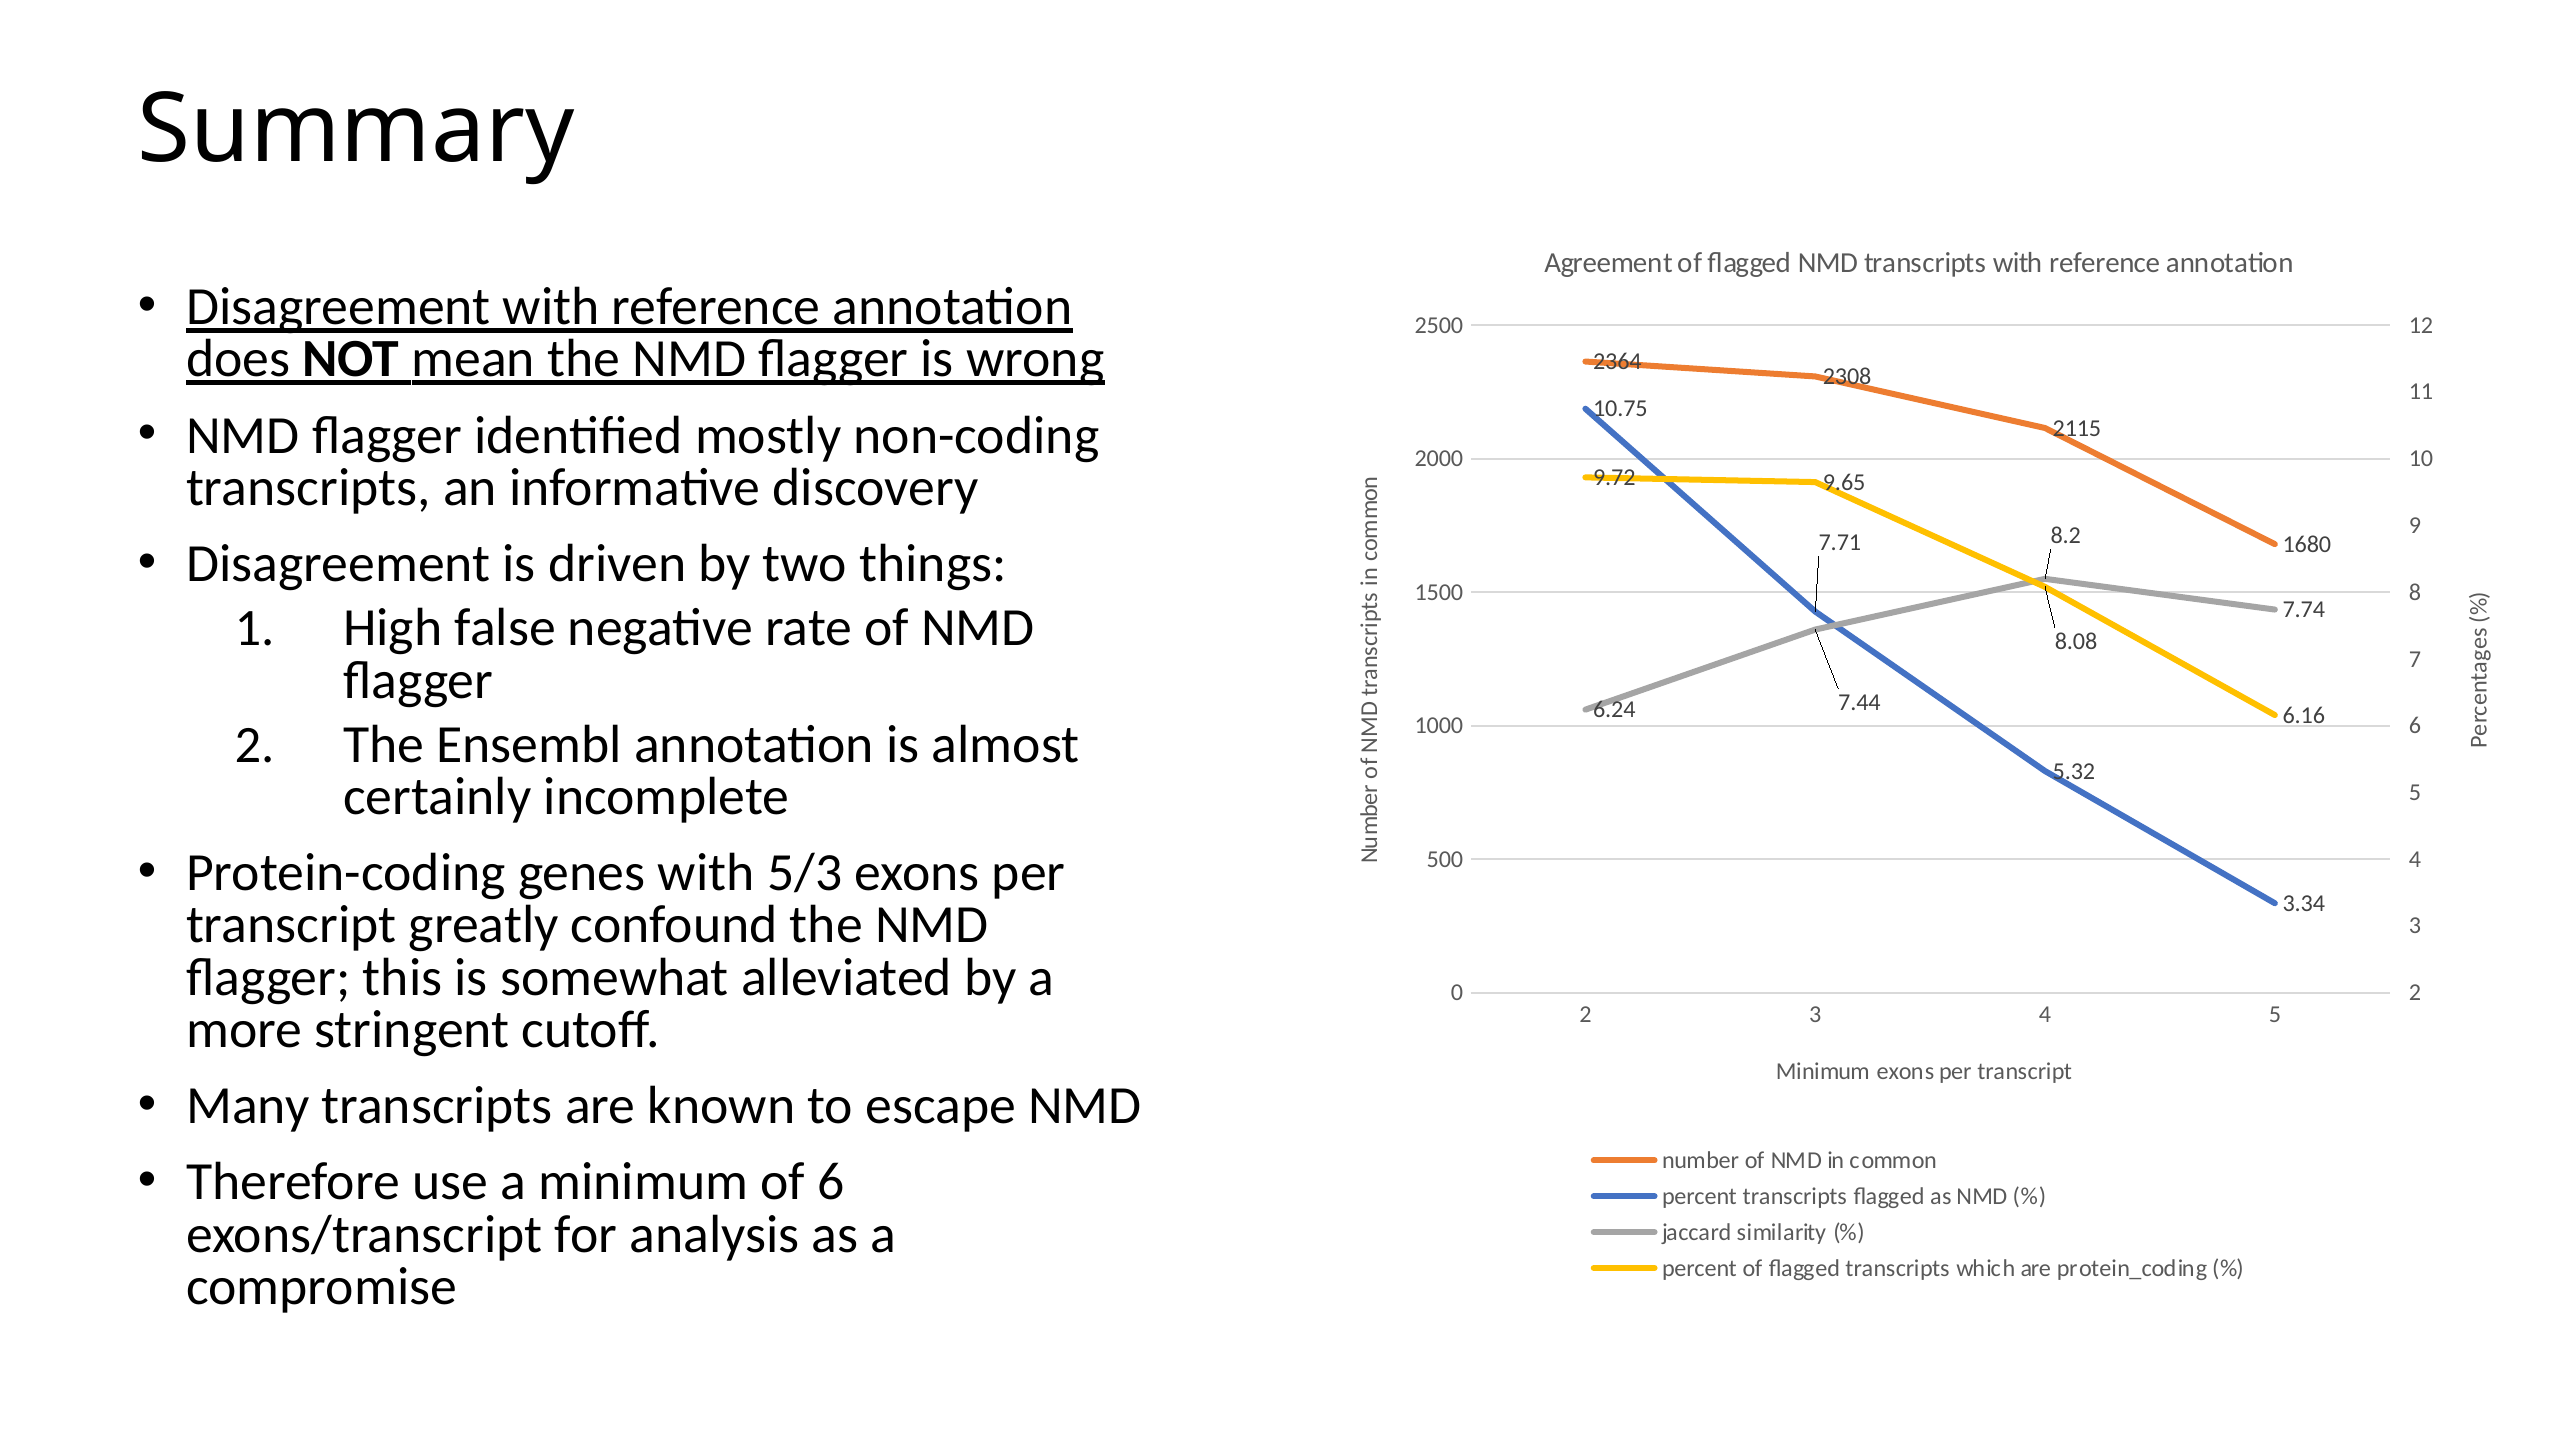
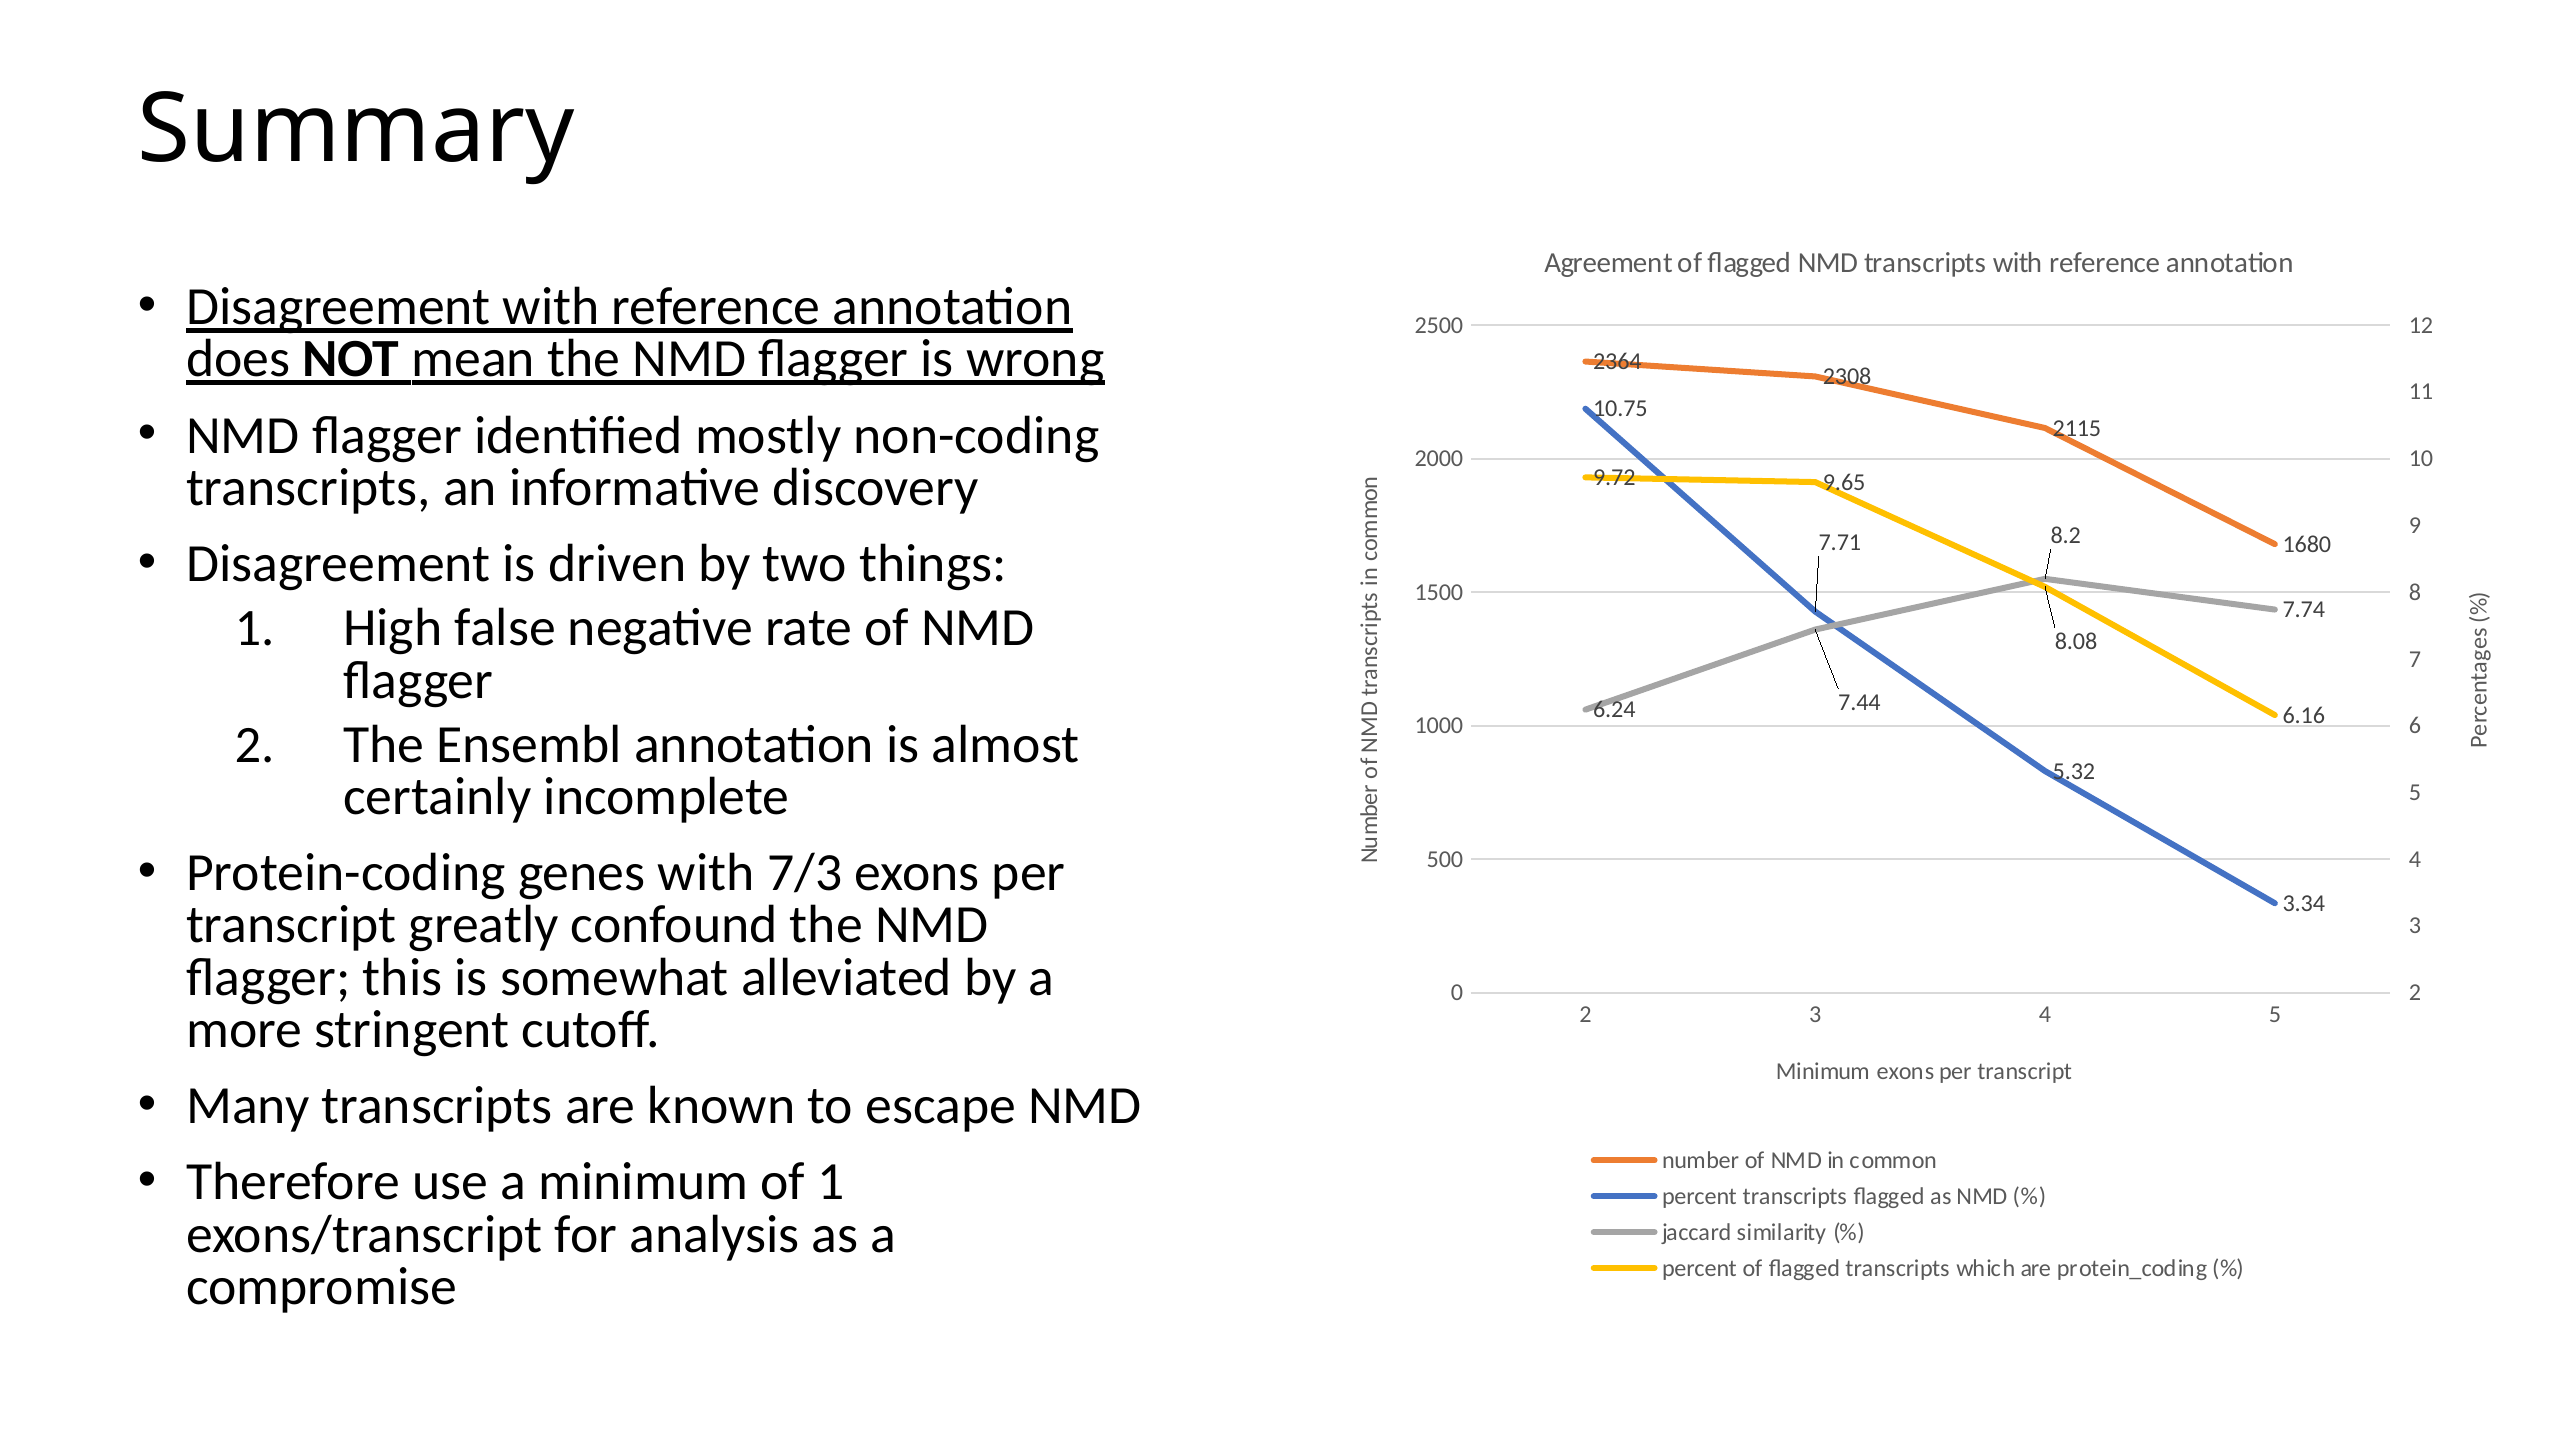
5/3: 5/3 -> 7/3 (805, 873)
of 6: 6 -> 1 (831, 1182)
